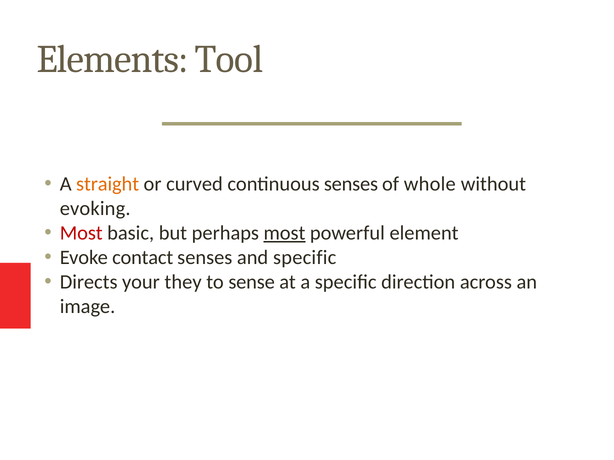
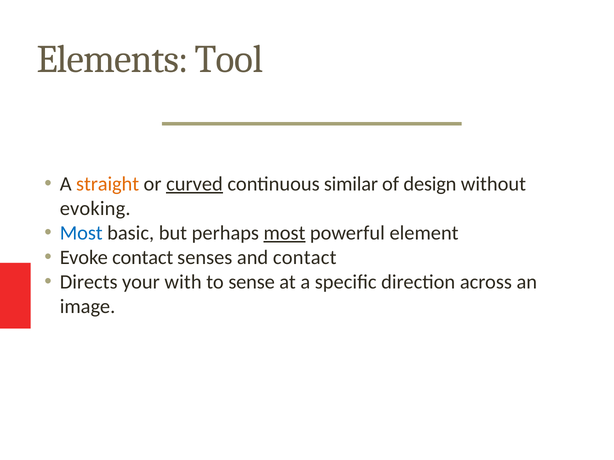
curved underline: none -> present (195, 184)
continuous senses: senses -> similar (351, 184)
whole: whole -> design (430, 184)
Most colour: red -> blue (81, 233)
and specific: specific -> contact (305, 258)
they: they -> with (183, 282)
